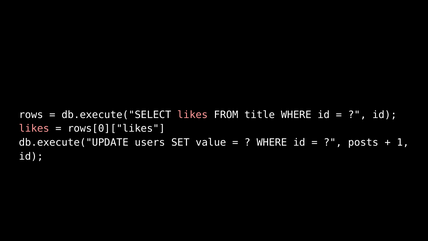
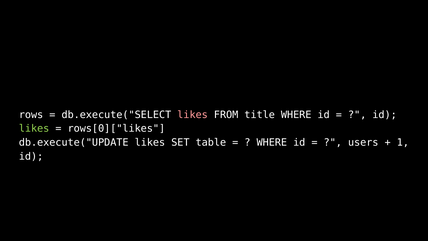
likes colour: pink -> light green (34, 129)
db.execute("UPDATE users: users -> likes (150, 142)
value: value -> table (211, 142)
posts: posts -> users (363, 142)
